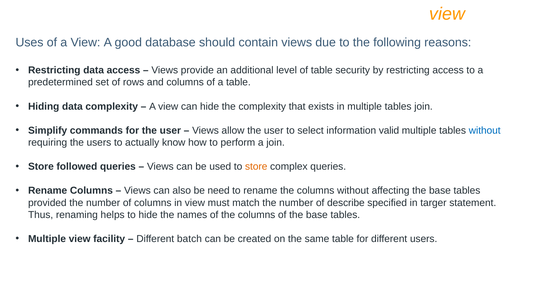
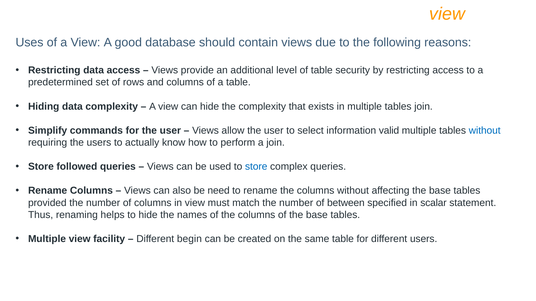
store colour: orange -> blue (256, 167)
describe: describe -> between (346, 203)
targer: targer -> scalar (434, 203)
batch: batch -> begin (189, 239)
